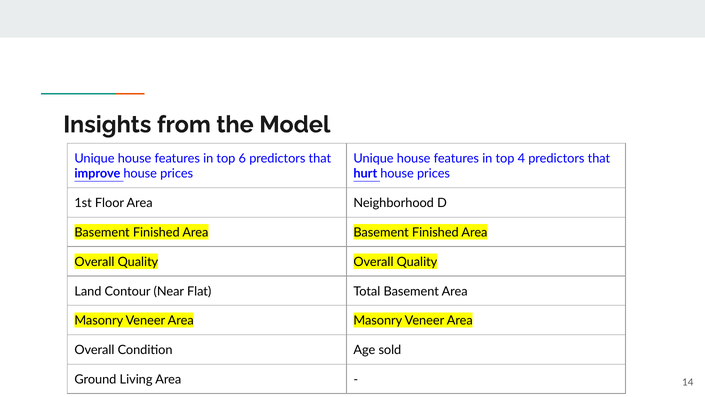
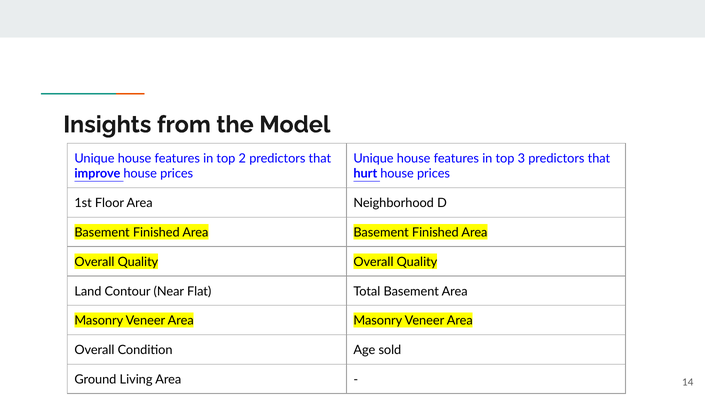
6: 6 -> 2 (242, 158)
4: 4 -> 3 (521, 158)
